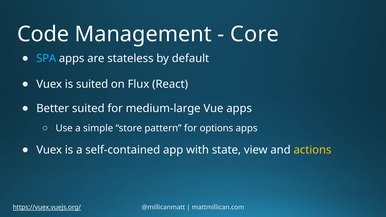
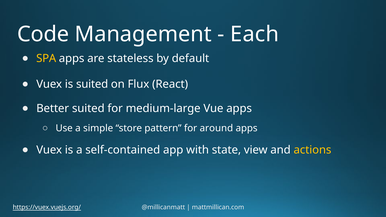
Core: Core -> Each (255, 34)
SPA colour: light blue -> yellow (46, 59)
options: options -> around (216, 128)
